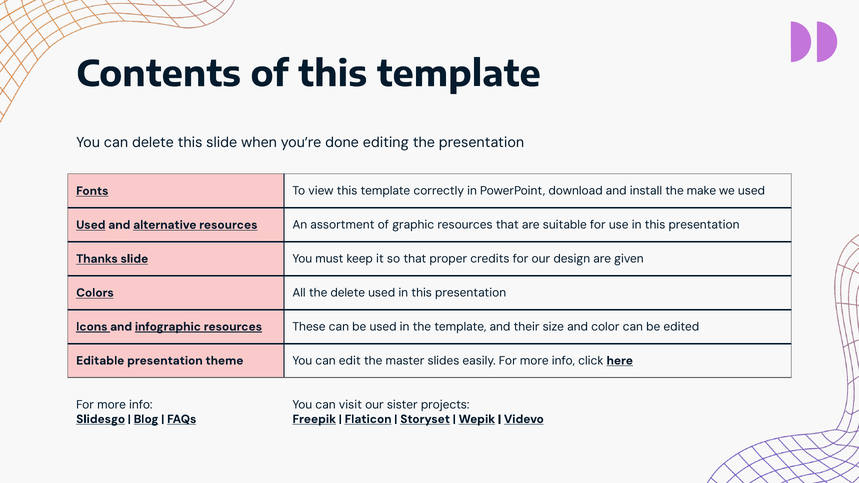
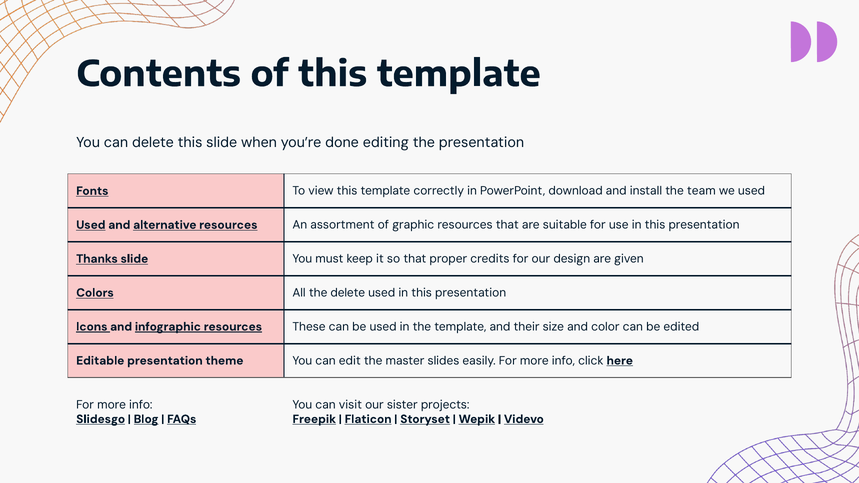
make: make -> team (701, 191)
